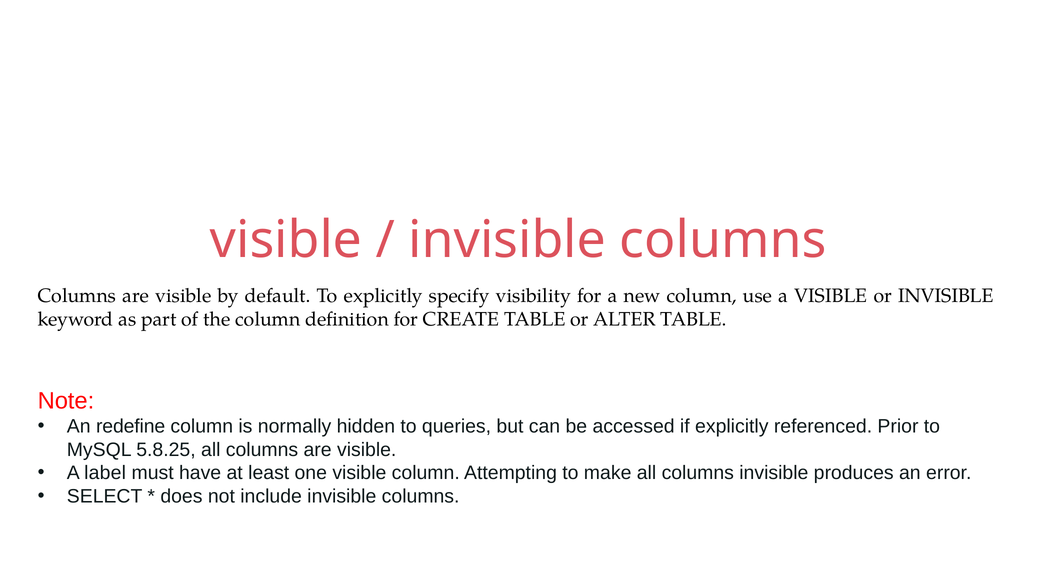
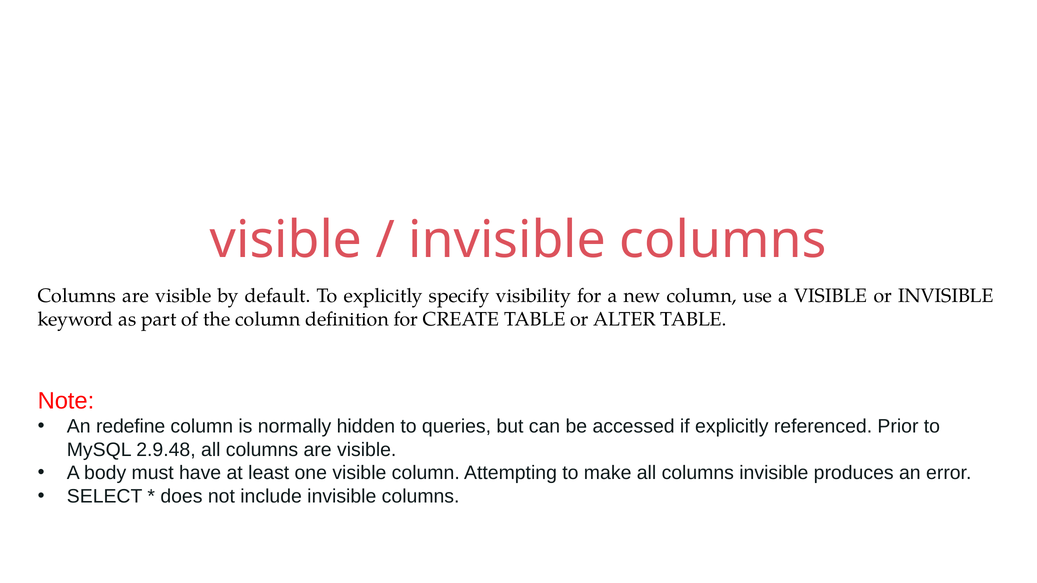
5.8.25: 5.8.25 -> 2.9.48 (166, 450)
label: label -> body (105, 473)
